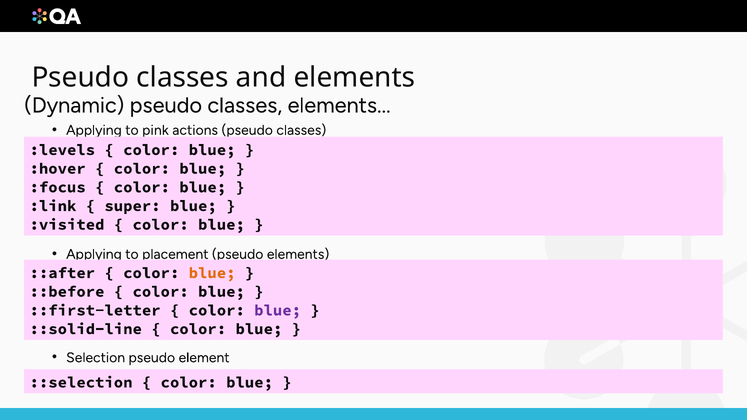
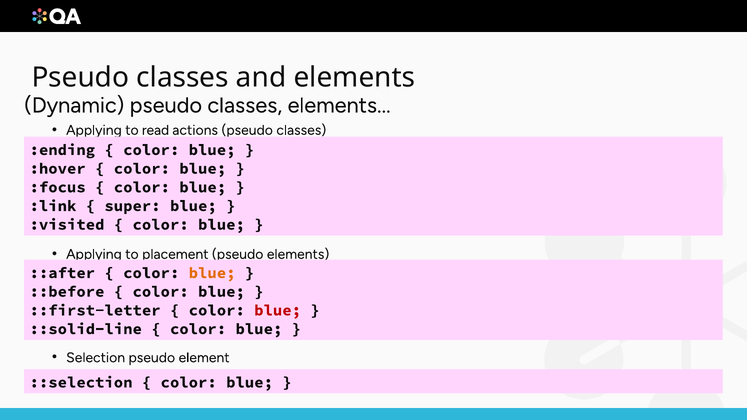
pink: pink -> read (156, 130)
:levels: :levels -> :ending (62, 150)
blue colour: purple -> red (278, 310)
